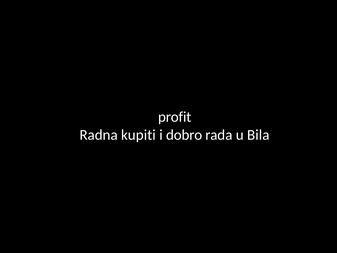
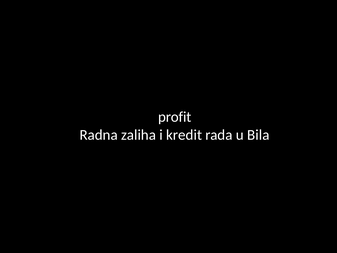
kupiti: kupiti -> zaliha (139, 135)
dobro: dobro -> kredit (184, 135)
